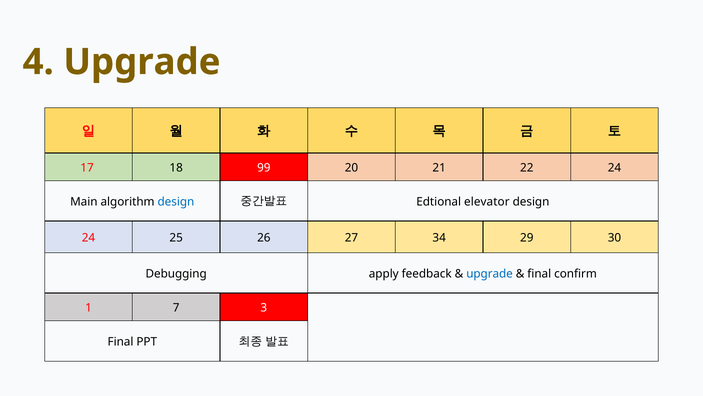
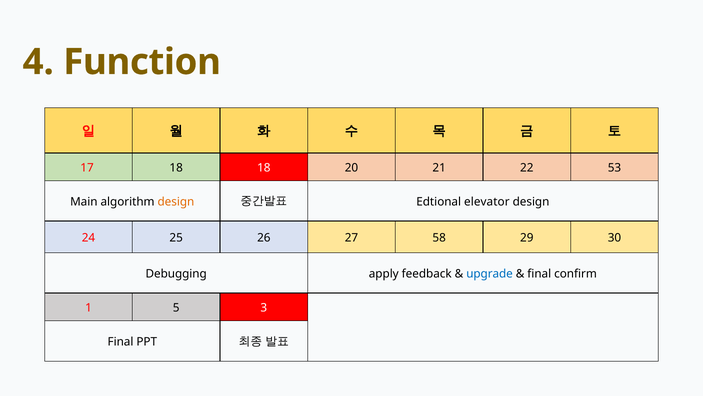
4 Upgrade: Upgrade -> Function (142, 62)
18 99: 99 -> 18 (264, 167)
22 24: 24 -> 53 (614, 167)
design colour: blue -> orange (176, 201)
34: 34 -> 58 (439, 237)
7: 7 -> 5 (176, 307)
